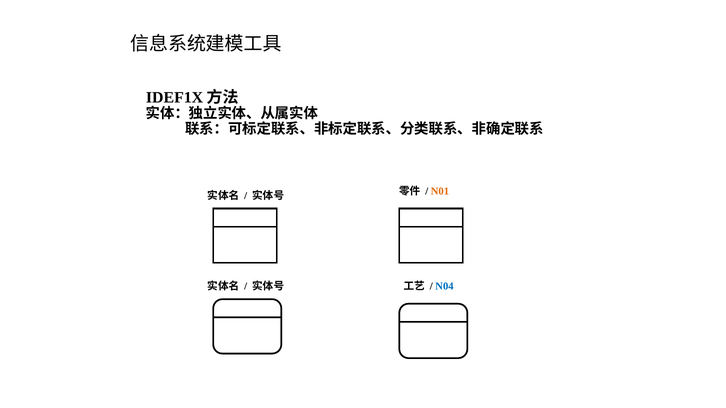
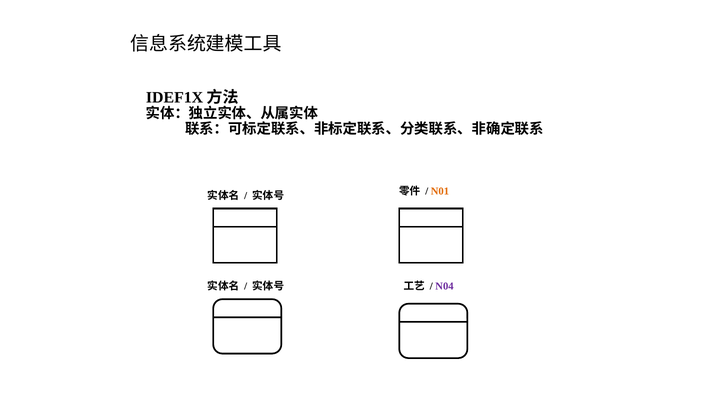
N04 colour: blue -> purple (444, 287)
